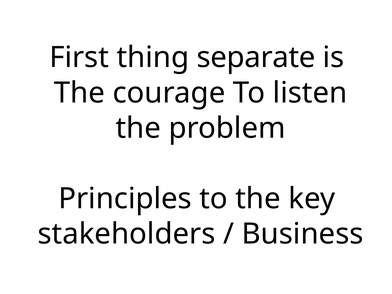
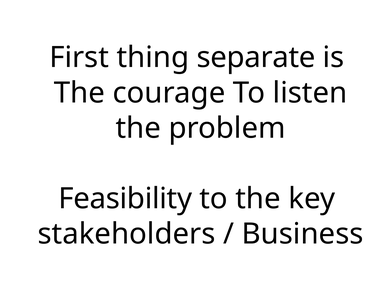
Principles: Principles -> Feasibility (125, 199)
